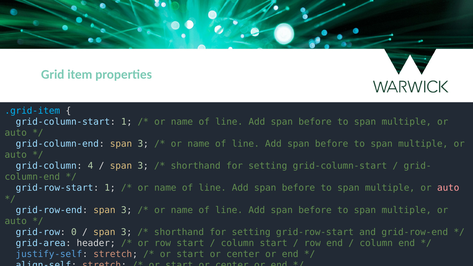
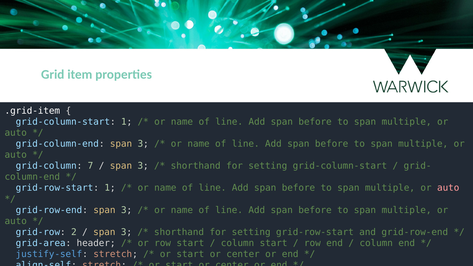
.grid-item colour: light blue -> white (32, 111)
4: 4 -> 7 (91, 166)
0: 0 -> 2 (74, 232)
